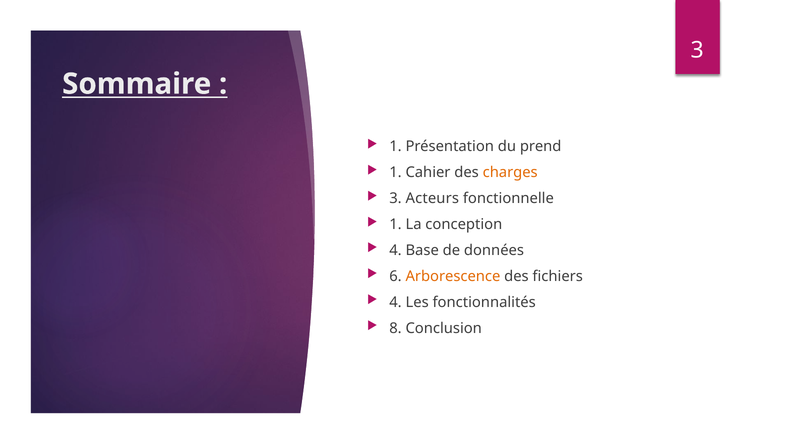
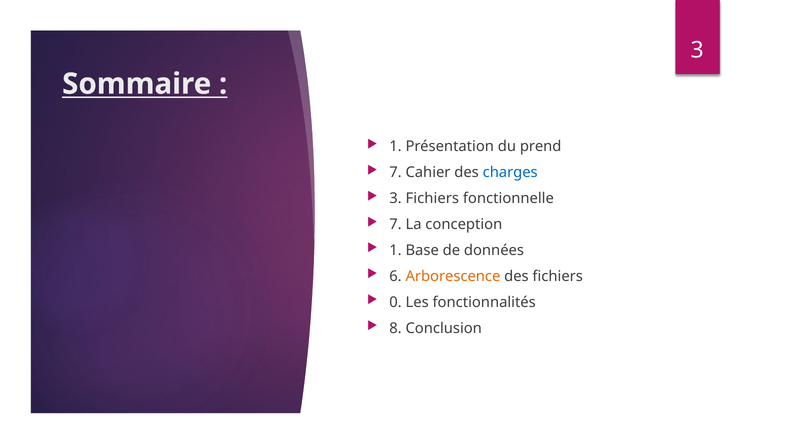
1: 1 -> 7 (396, 172)
charges colour: orange -> blue (510, 172)
3 Acteurs: Acteurs -> Fichiers (432, 198)
1: 1 -> 7 (396, 224)
4: 4 -> 1 (396, 250)
4: 4 -> 0 (396, 302)
